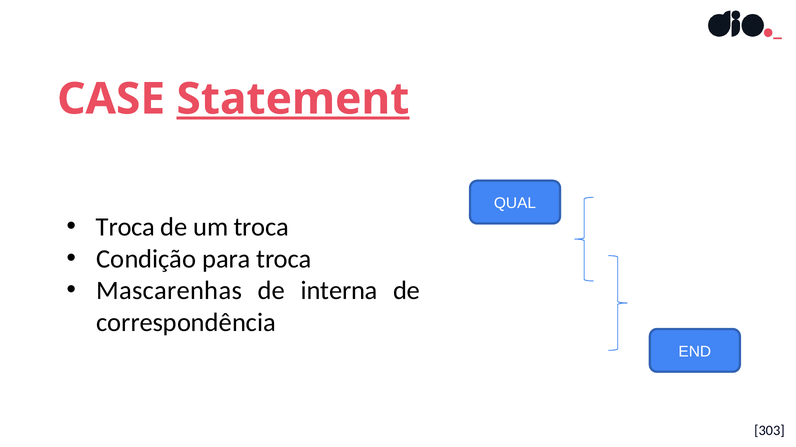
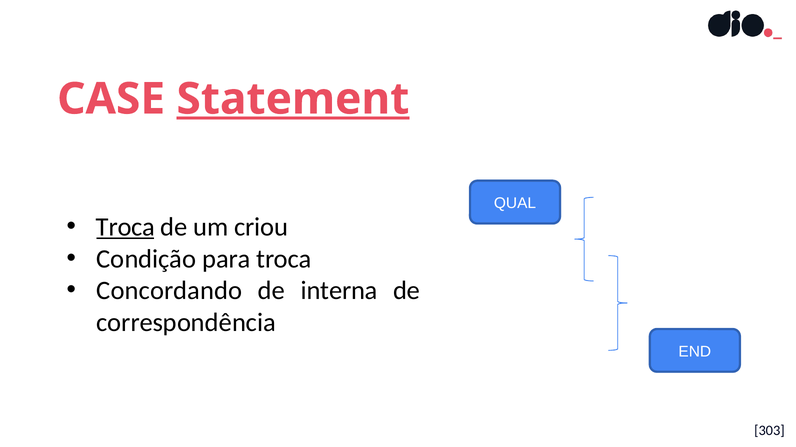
Troca underline: none -> present (125, 227)
um troca: troca -> criou (261, 227)
Mascarenhas: Mascarenhas -> Concordando (169, 291)
